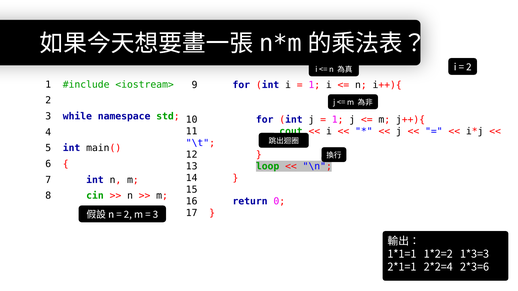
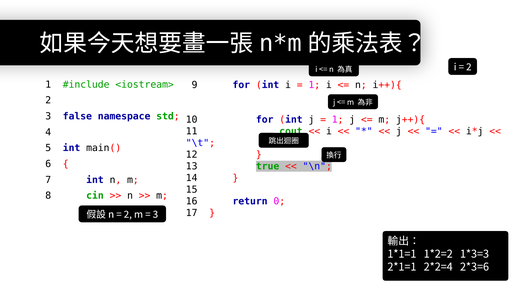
while: while -> false (77, 116)
loop: loop -> true (268, 167)
